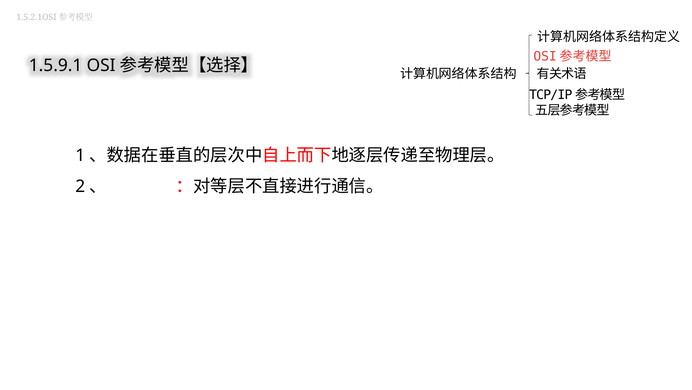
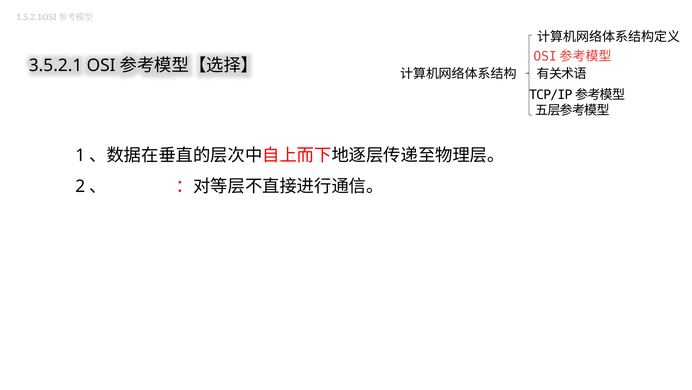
1.5.9.1: 1.5.9.1 -> 3.5.2.1 (56, 66)
